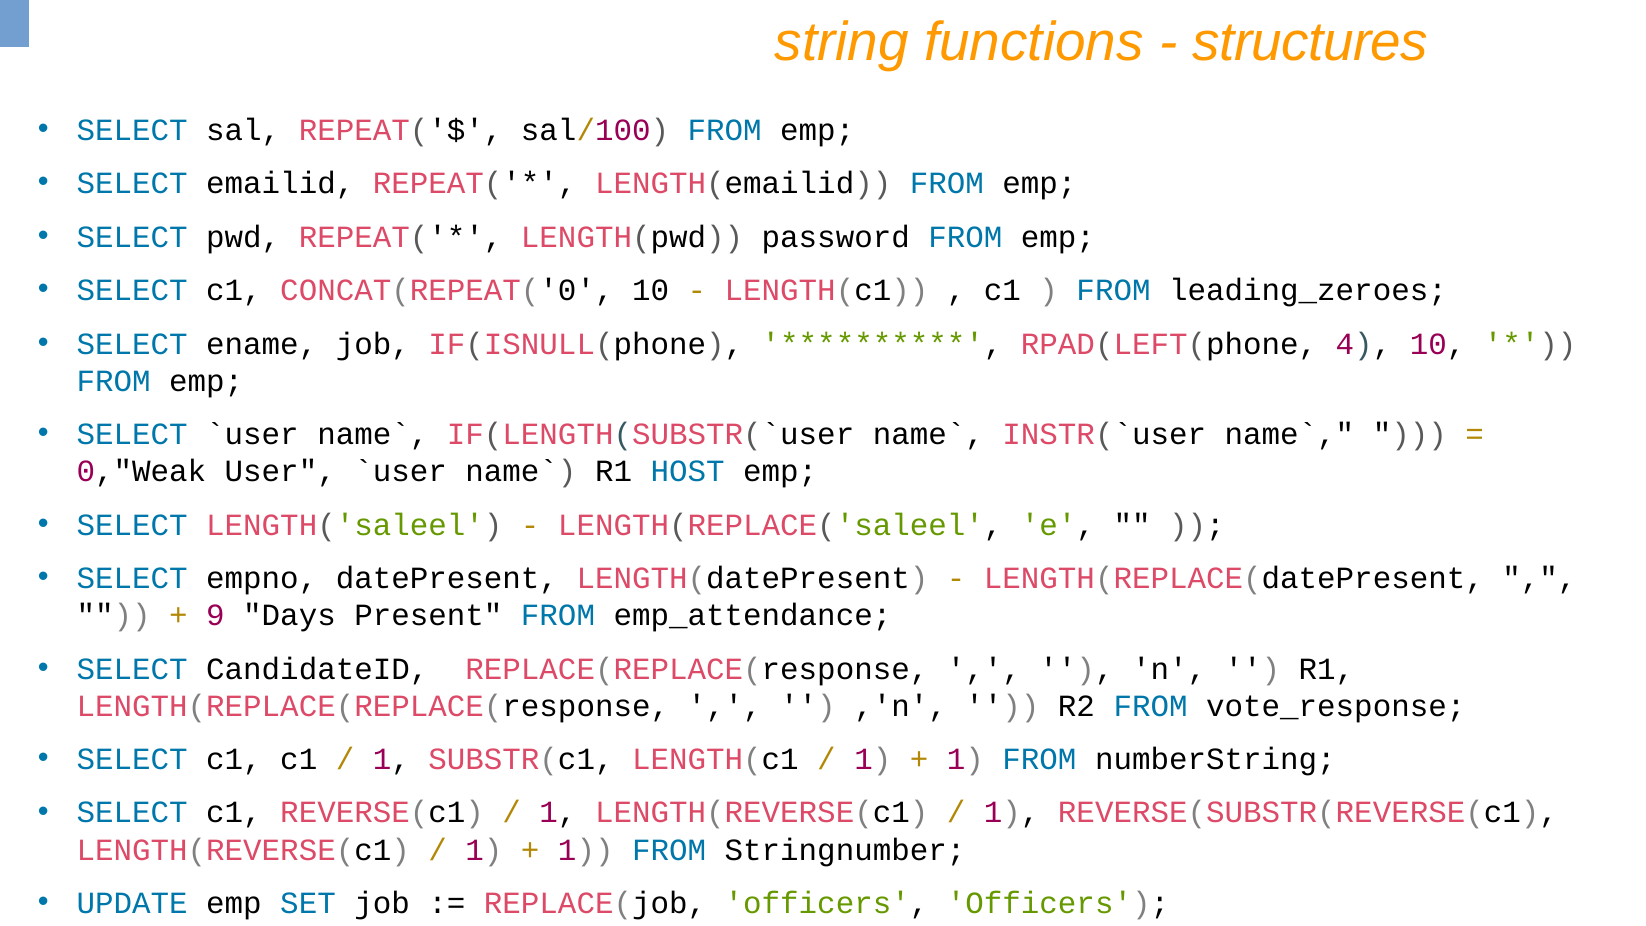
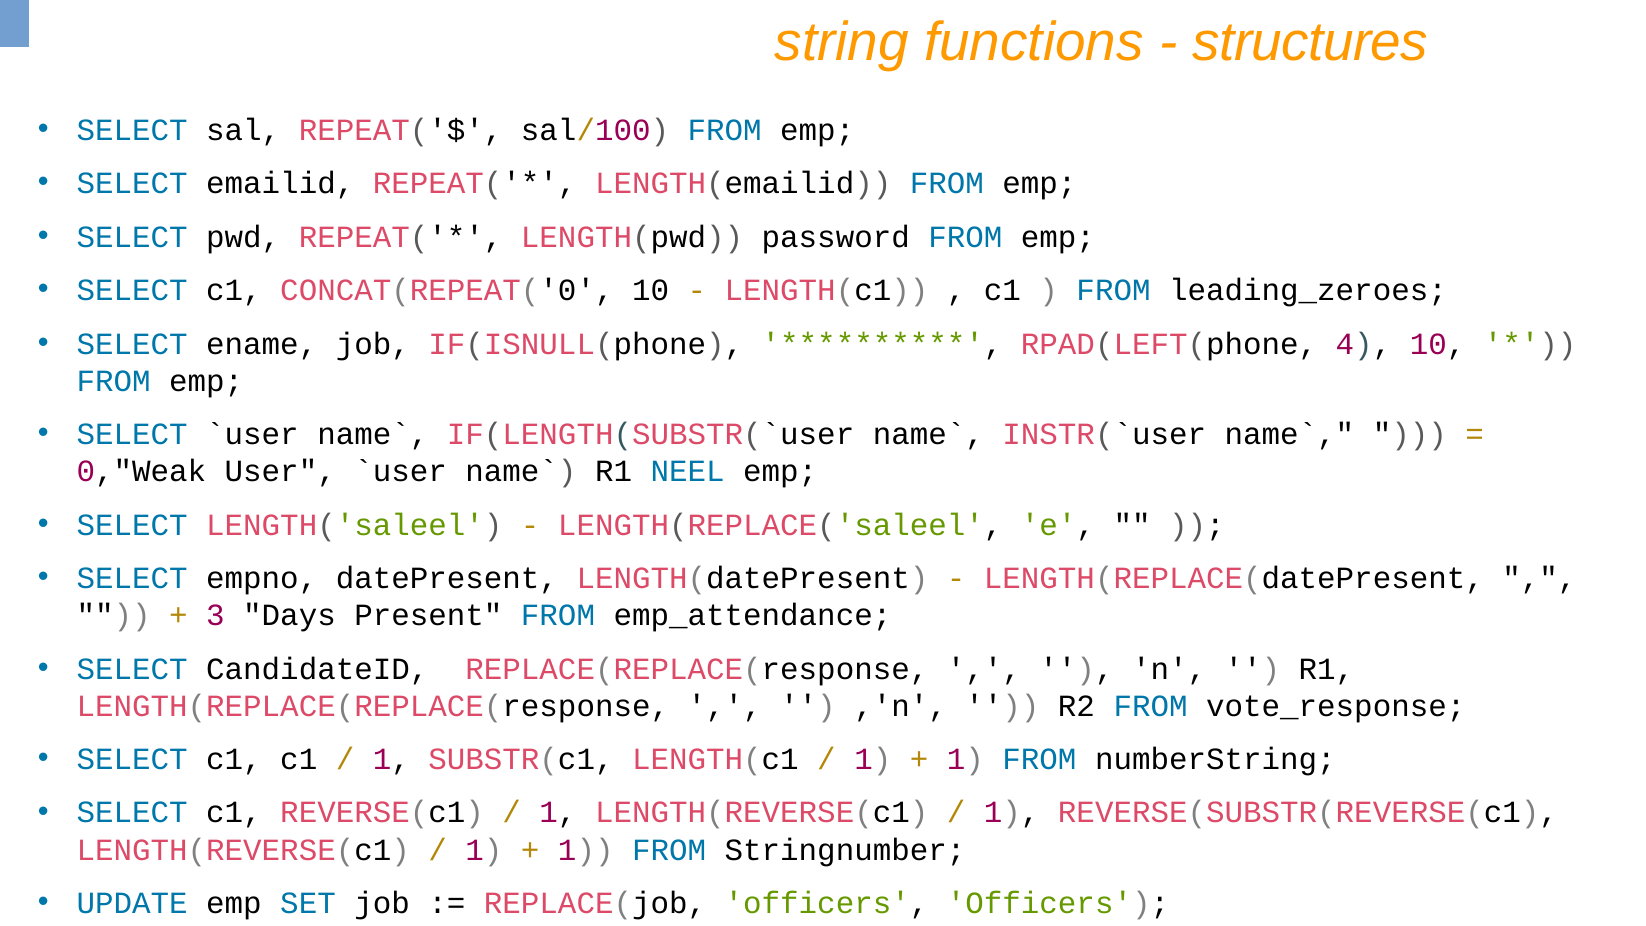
HOST: HOST -> NEEL (688, 471)
9: 9 -> 3 (215, 615)
